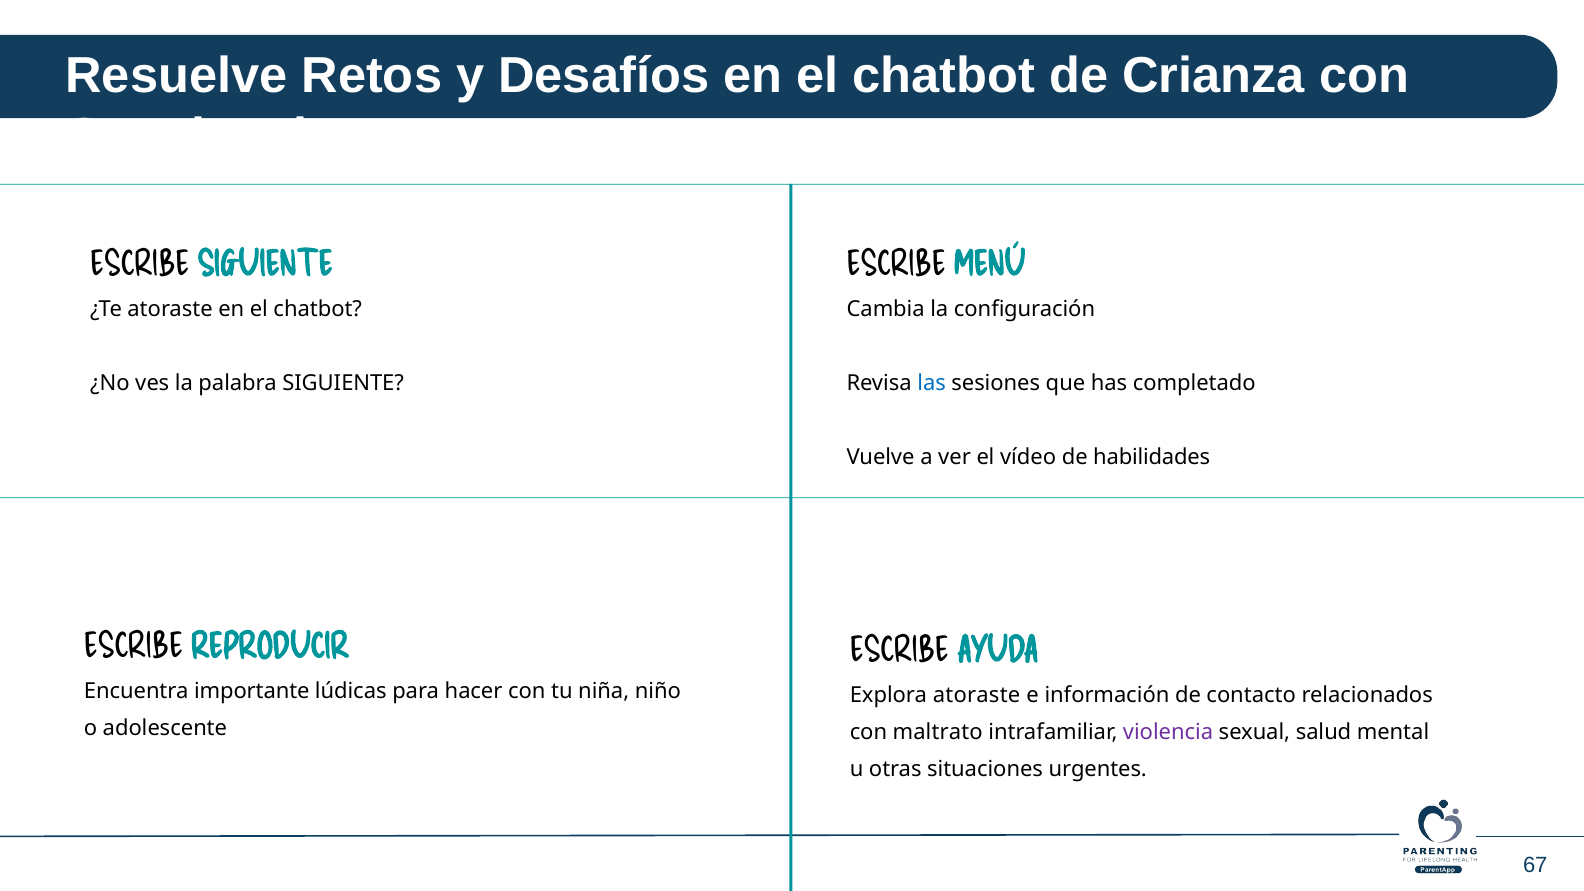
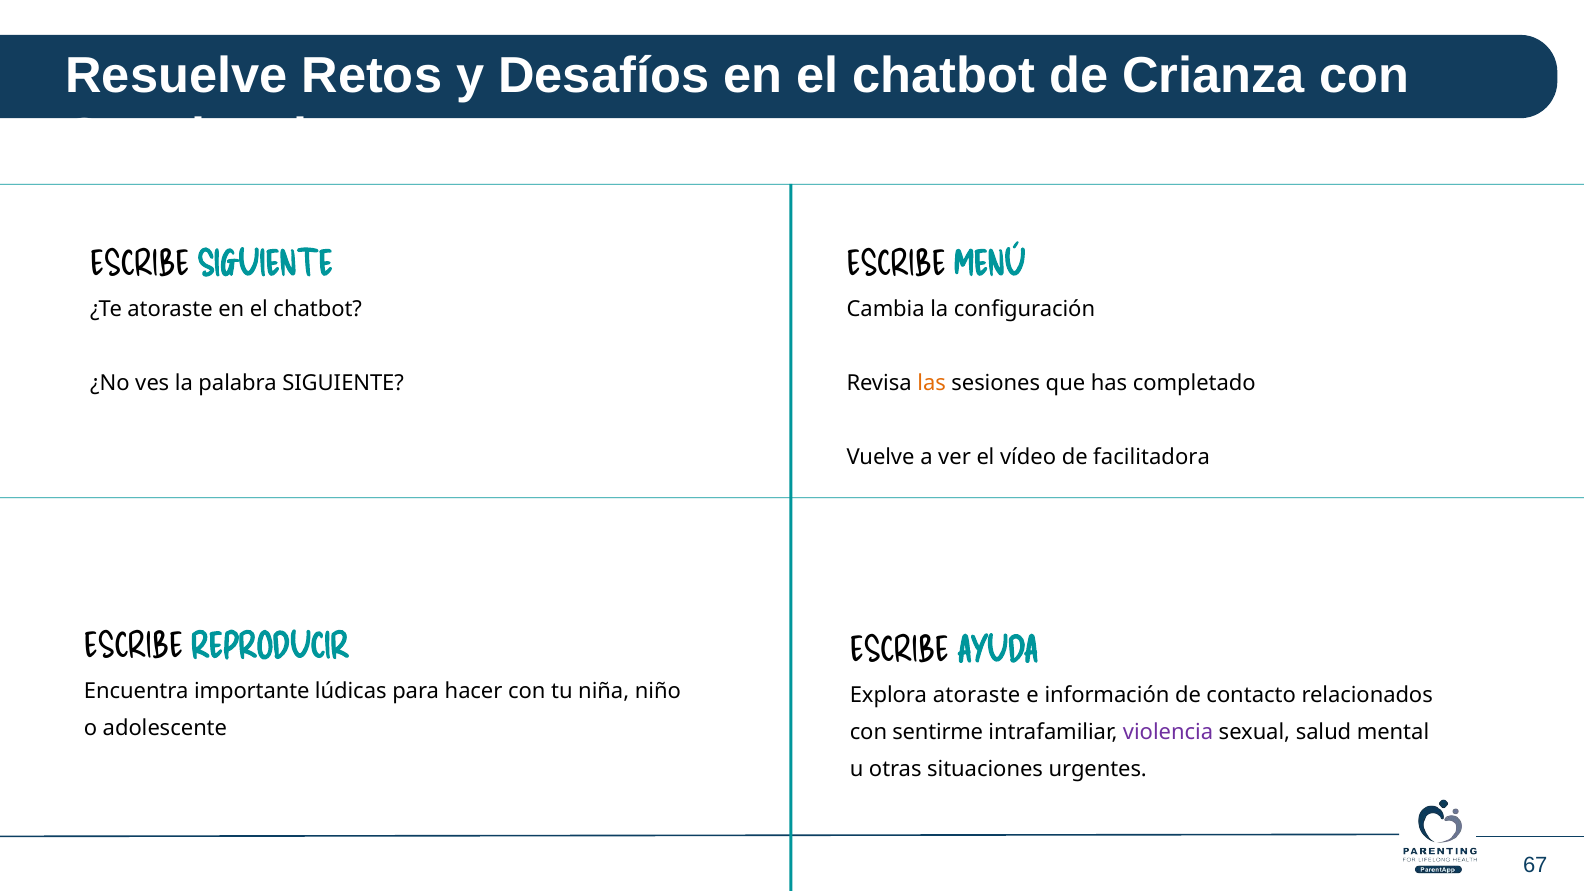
las colour: blue -> orange (932, 383)
habilidades: habilidades -> facilitadora (1152, 457)
maltrato: maltrato -> sentirme (938, 732)
